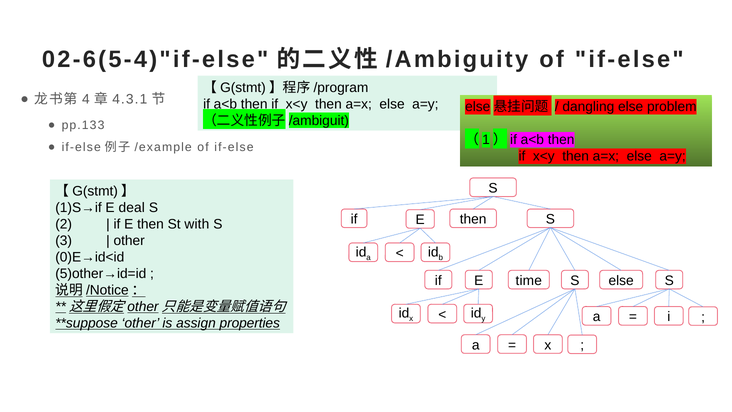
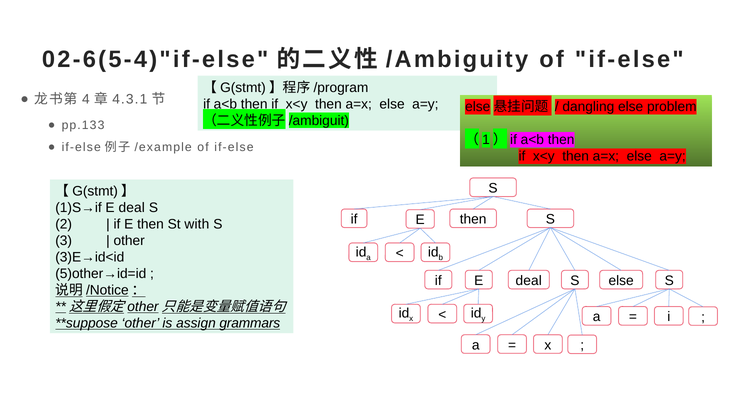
0)E→id<id: 0)E→id<id -> 3)E→id<id (90, 257)
if E time: time -> deal (529, 280)
properties: properties -> grammars (250, 323)
